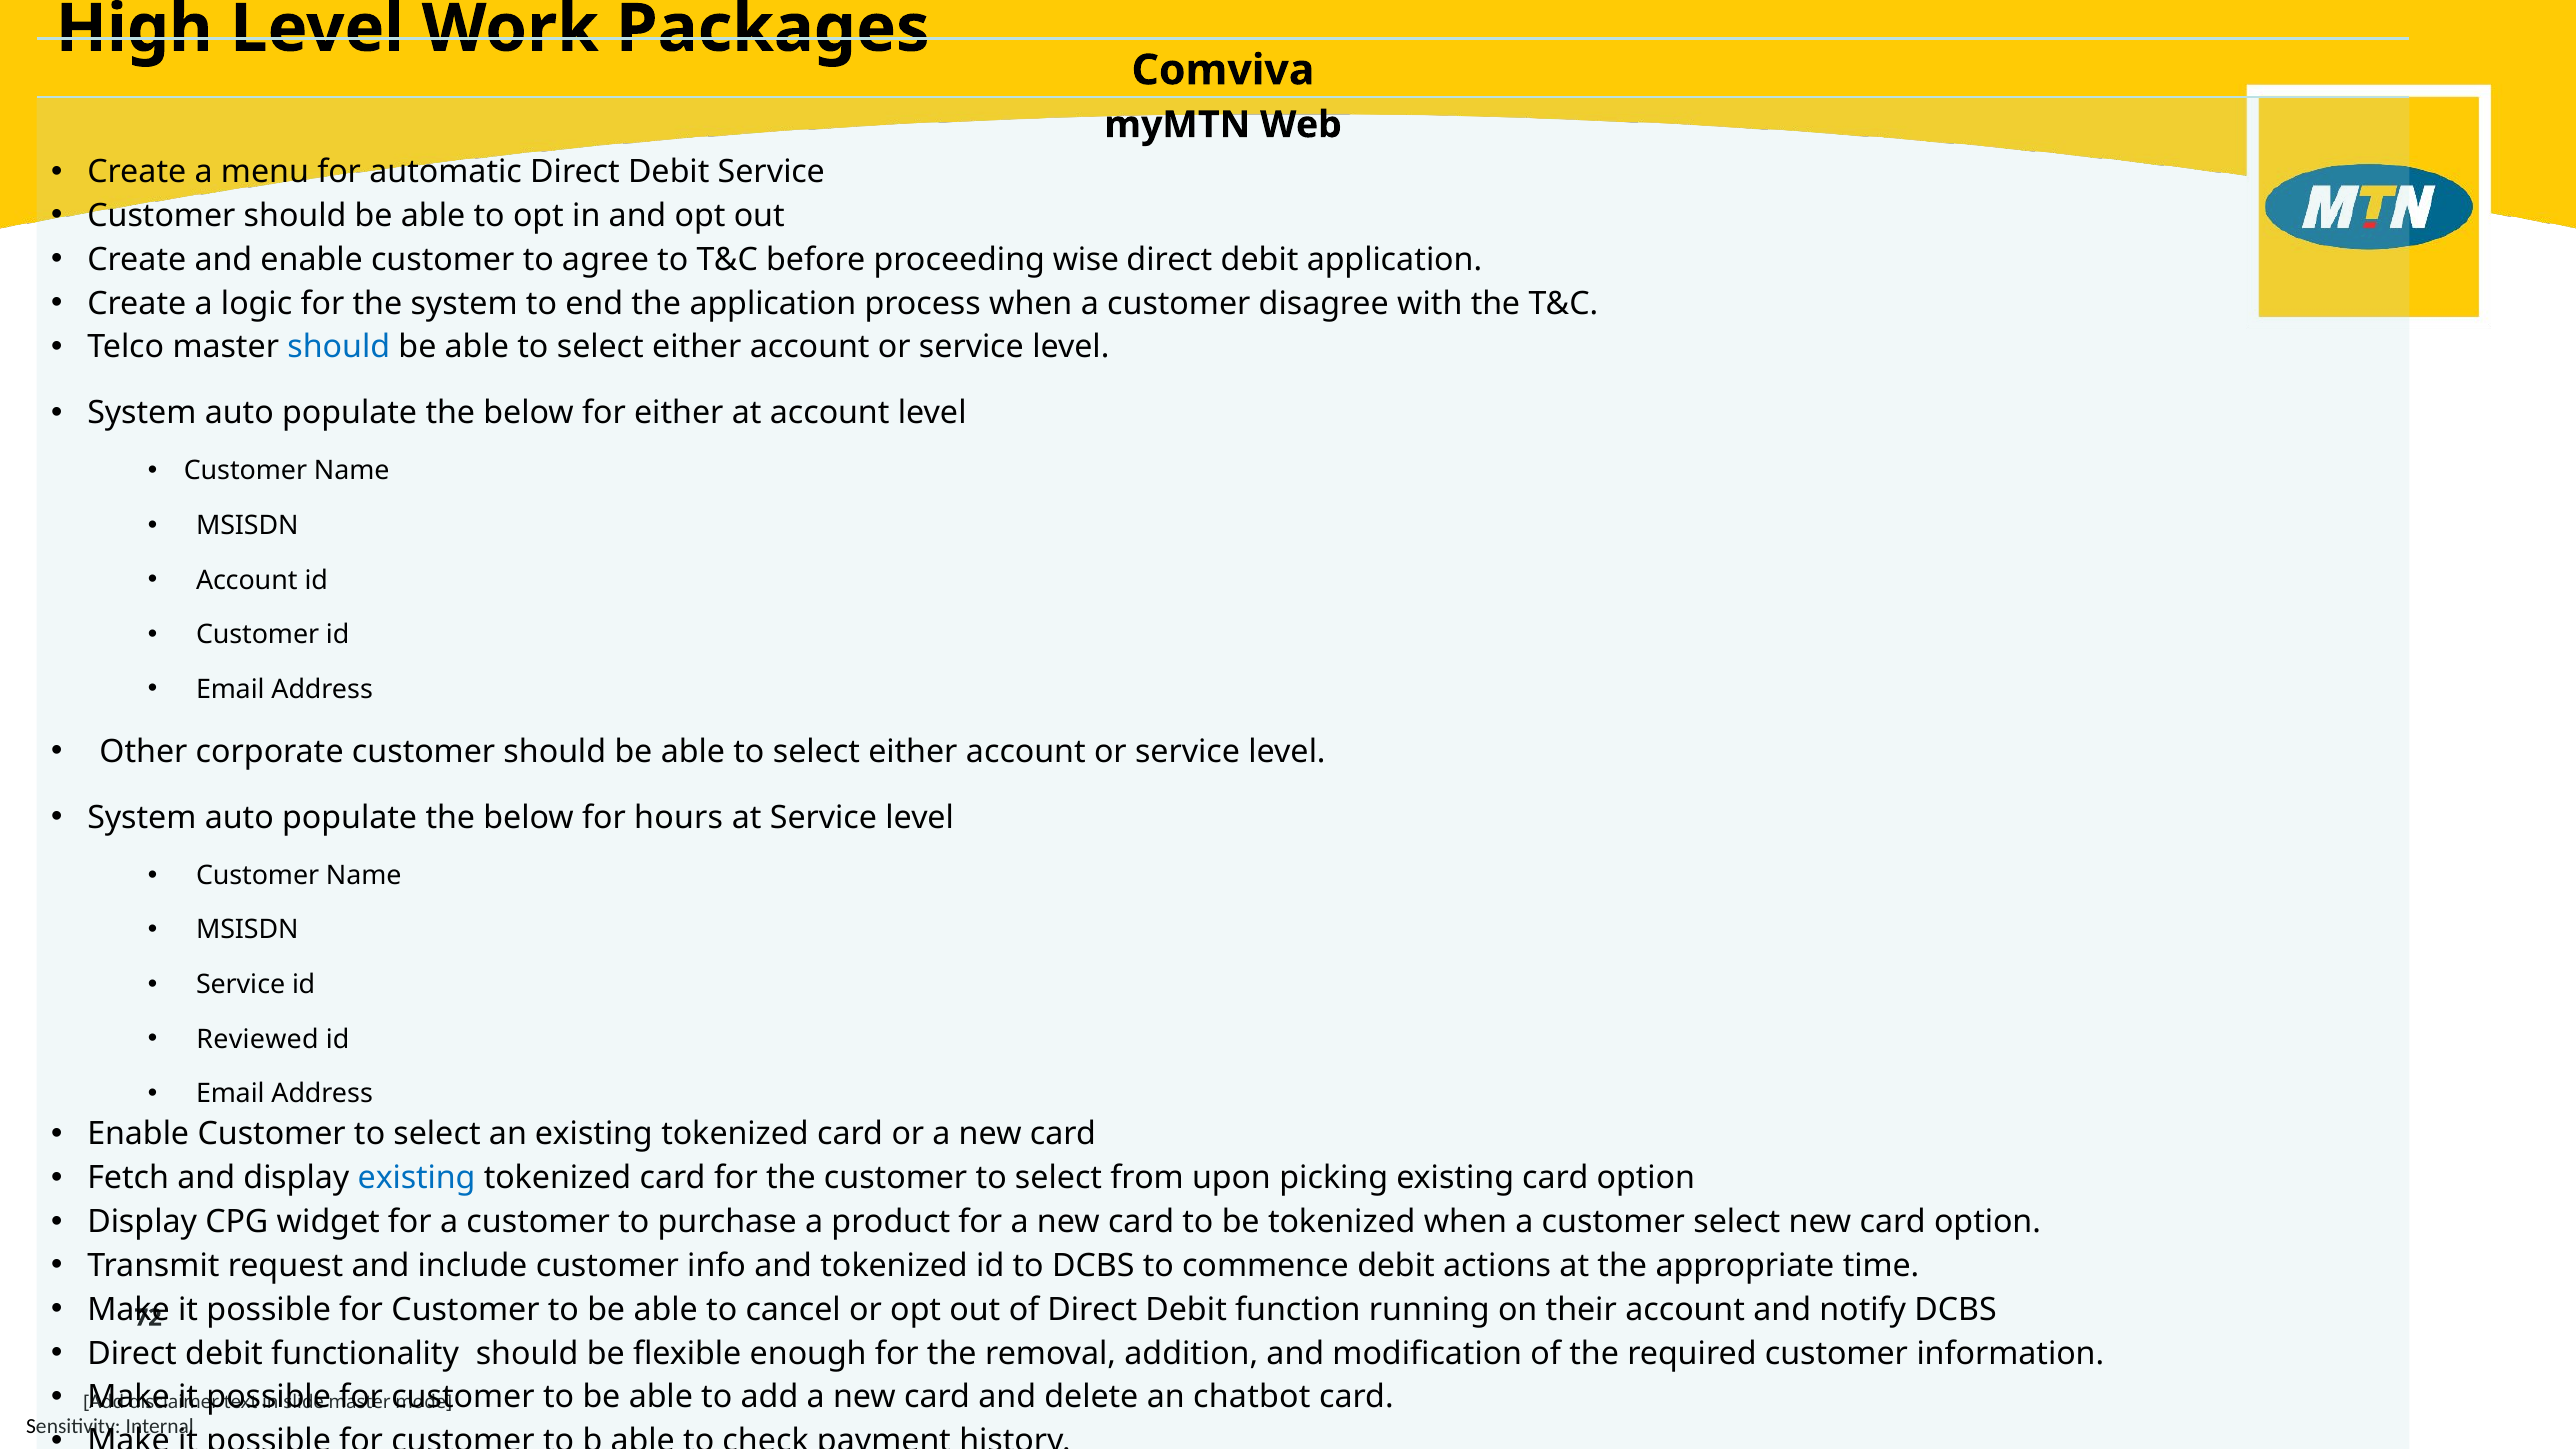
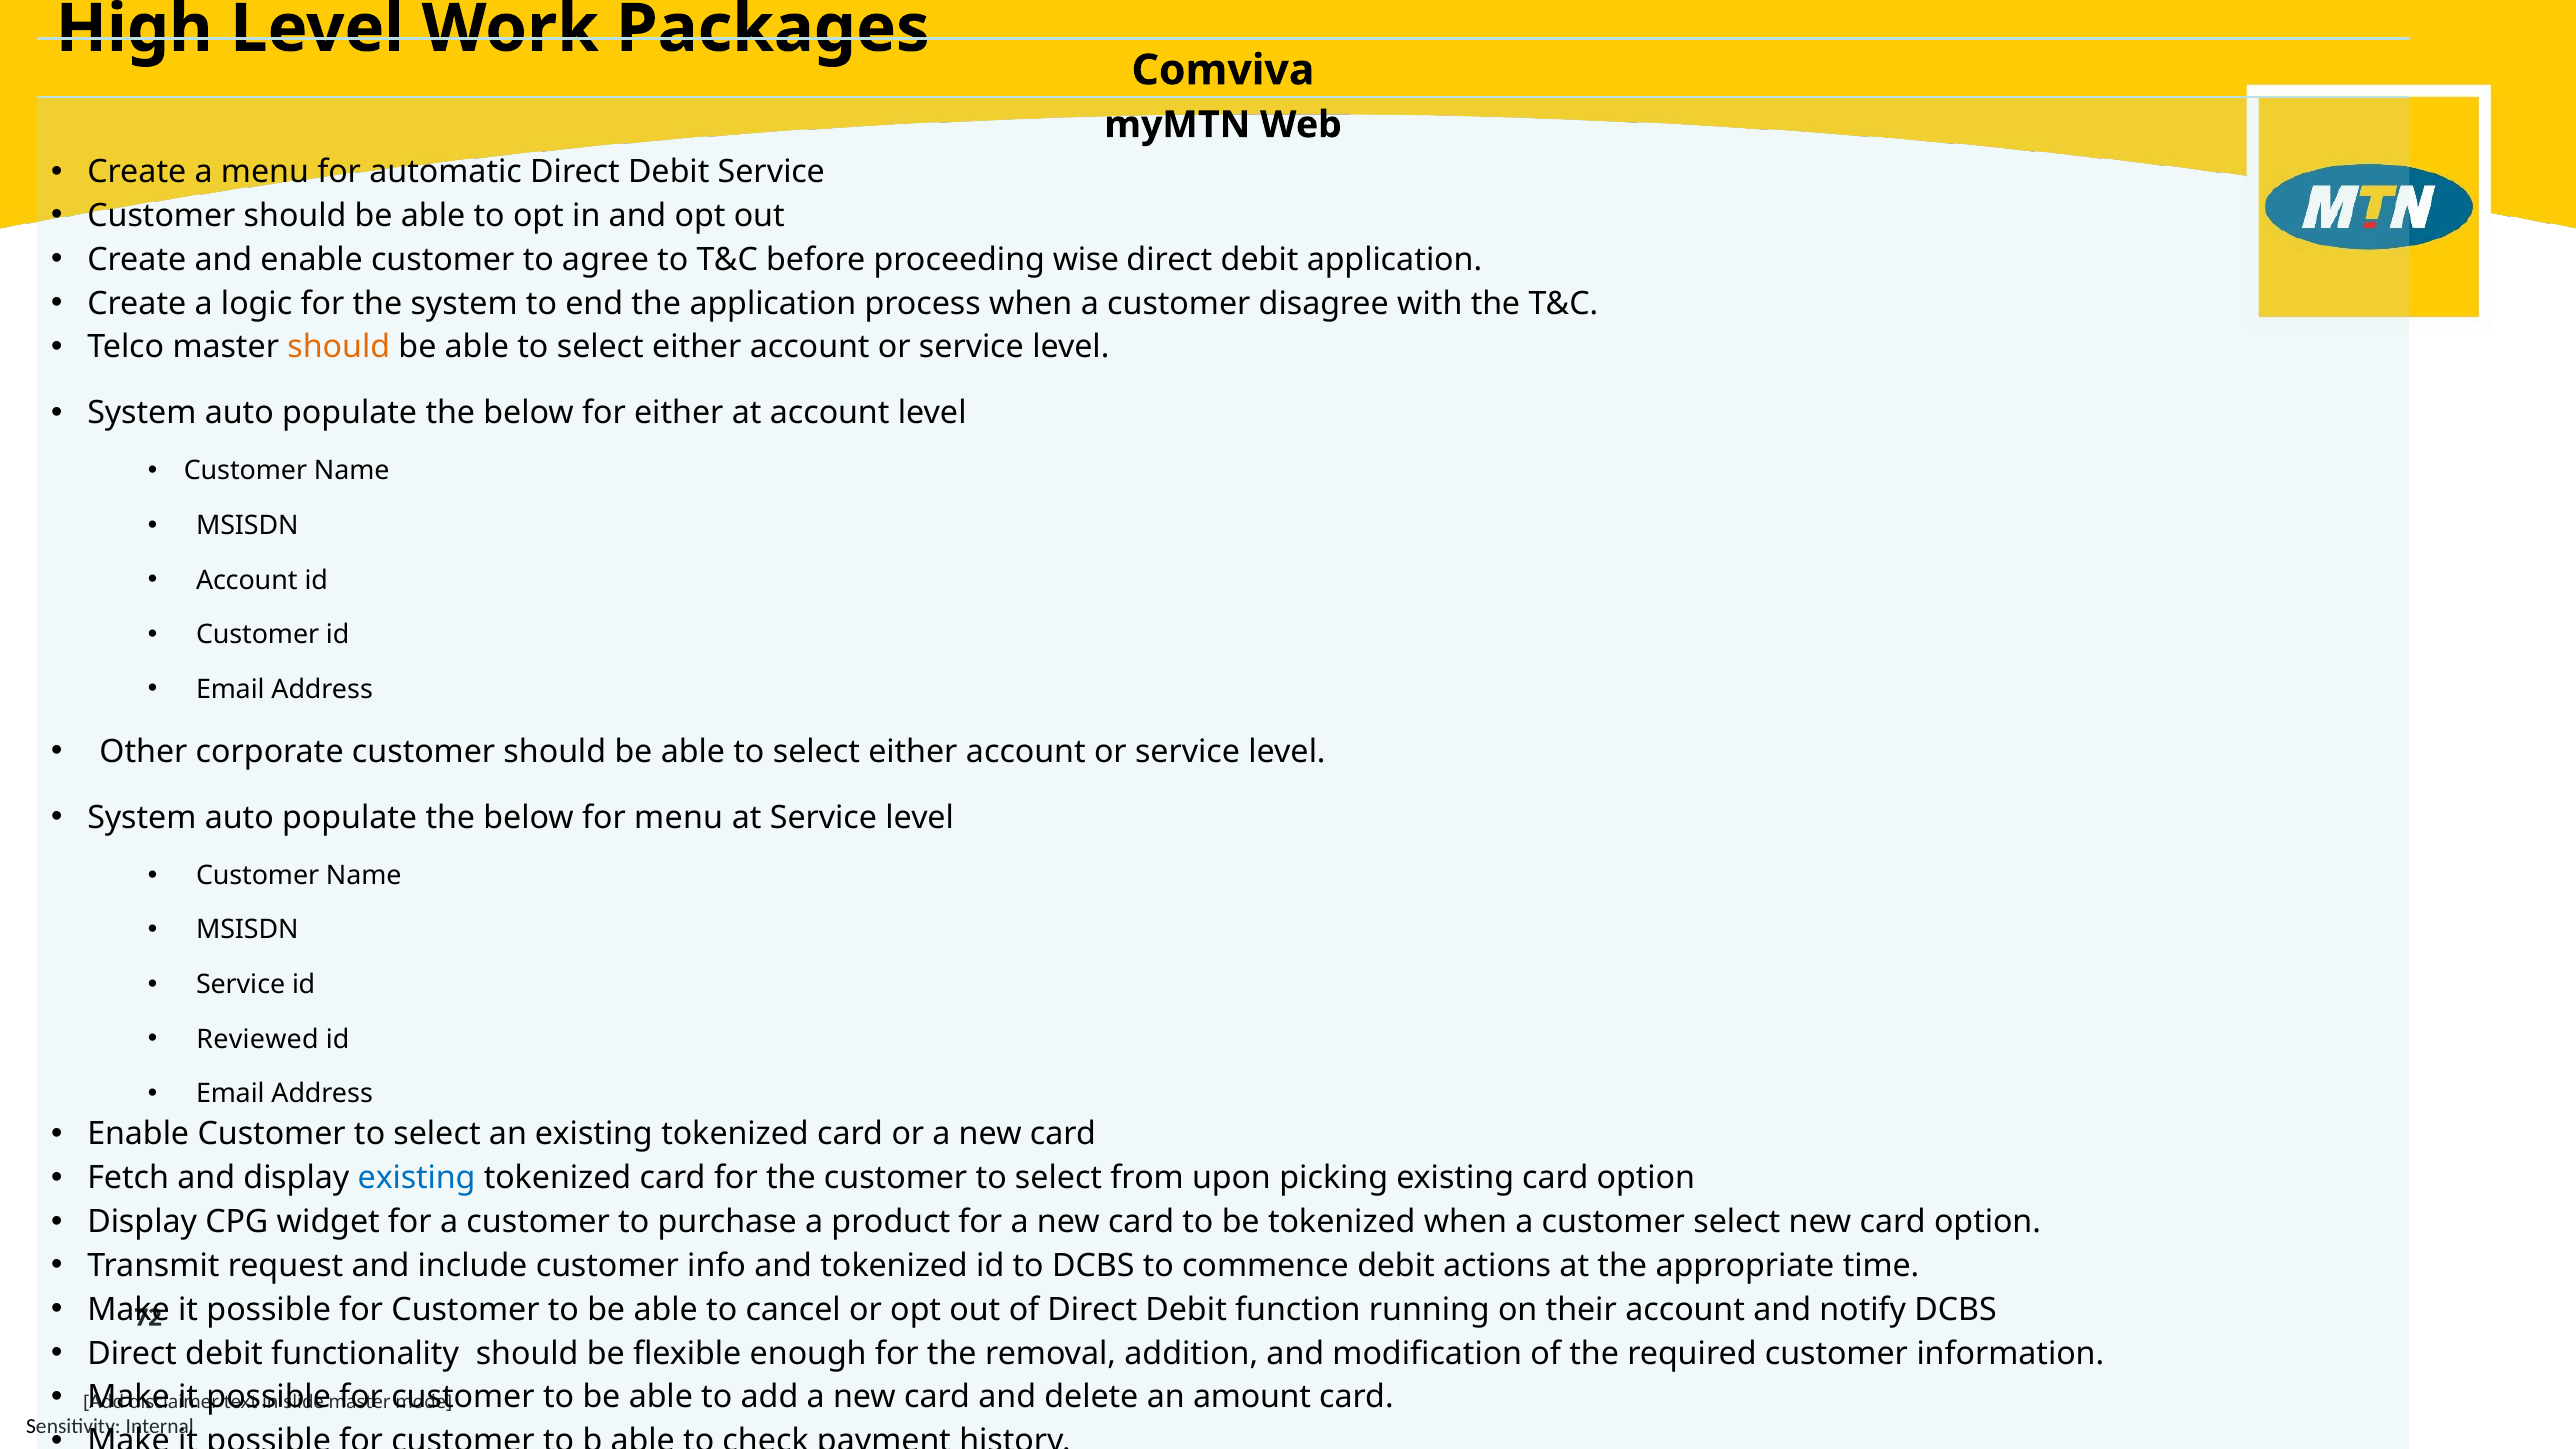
should colour: blue -> orange (339, 347)
for hours: hours -> menu (679, 817)
chatbot: chatbot -> amount (1252, 1397)
